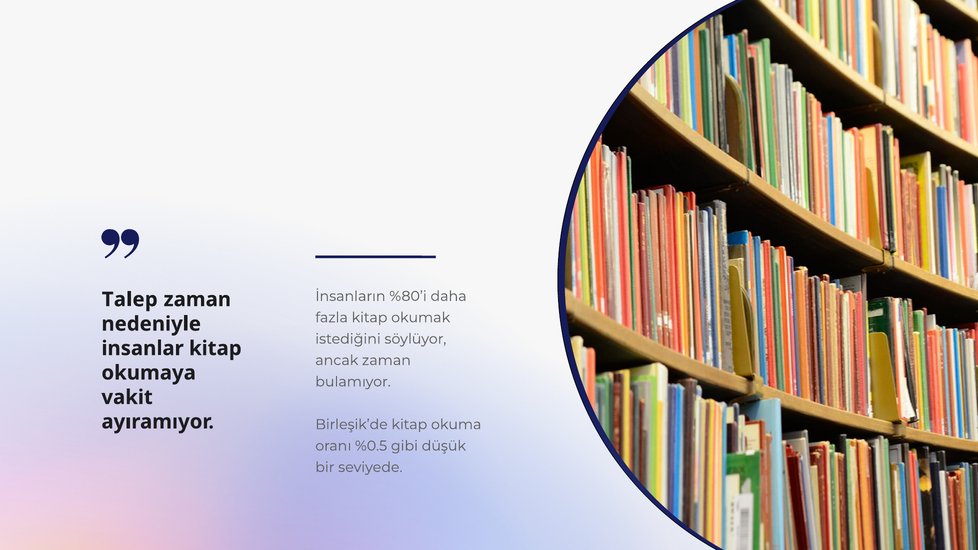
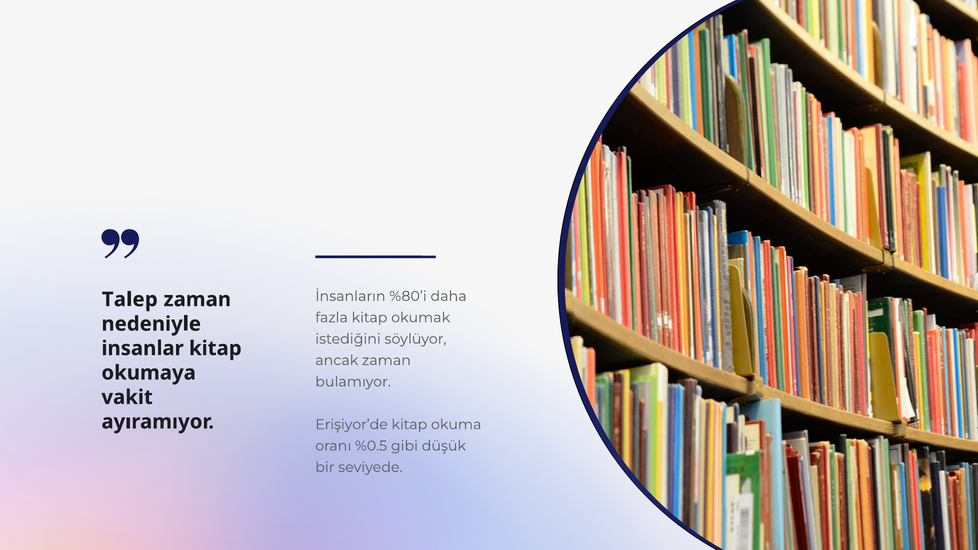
Birleşik’de: Birleşik’de -> Erişiyor’de (352, 425)
